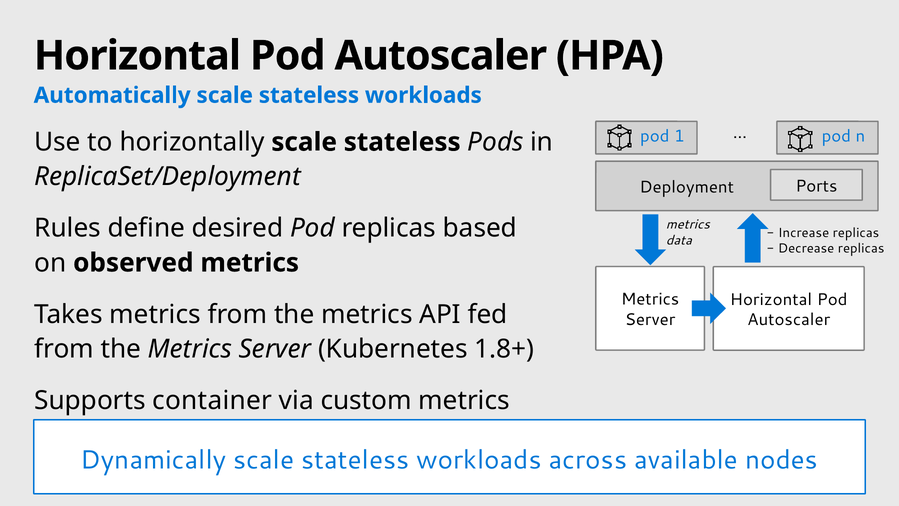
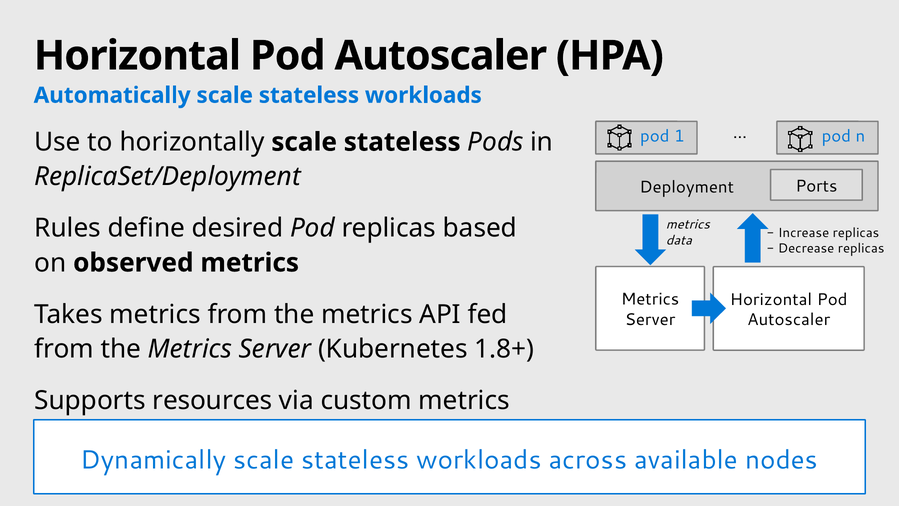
container: container -> resources (212, 400)
